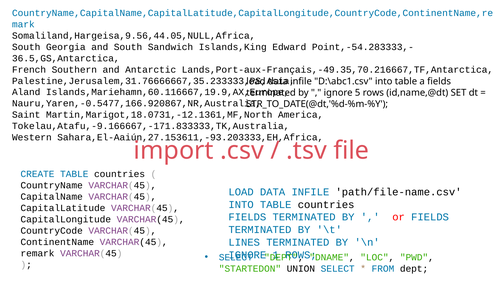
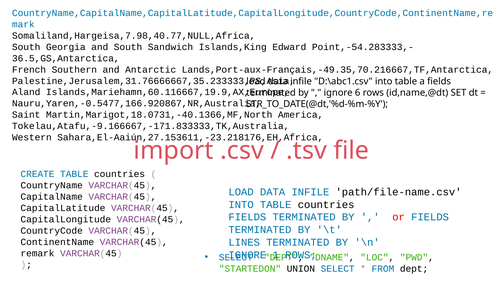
Somaliland,Hargeisa,9.56,44.05,NULL,Africa: Somaliland,Hargeisa,9.56,44.05,NULL,Africa -> Somaliland,Hargeisa,7.98,40.77,NULL,Africa (134, 36)
5: 5 -> 6 (358, 93)
Martin,Marigot,18.0731,-12.1361,MF,North: Martin,Marigot,18.0731,-12.1361,MF,North -> Martin,Marigot,18.0731,-40.1366,MF,North (159, 115)
Sahara,El-Aaiún,27.153611,-93.203333,EH,Africa: Sahara,El-Aaiún,27.153611,-93.203333,EH,Africa -> Sahara,El-Aaiún,27.153611,-23.218176,EH,Africa (190, 137)
